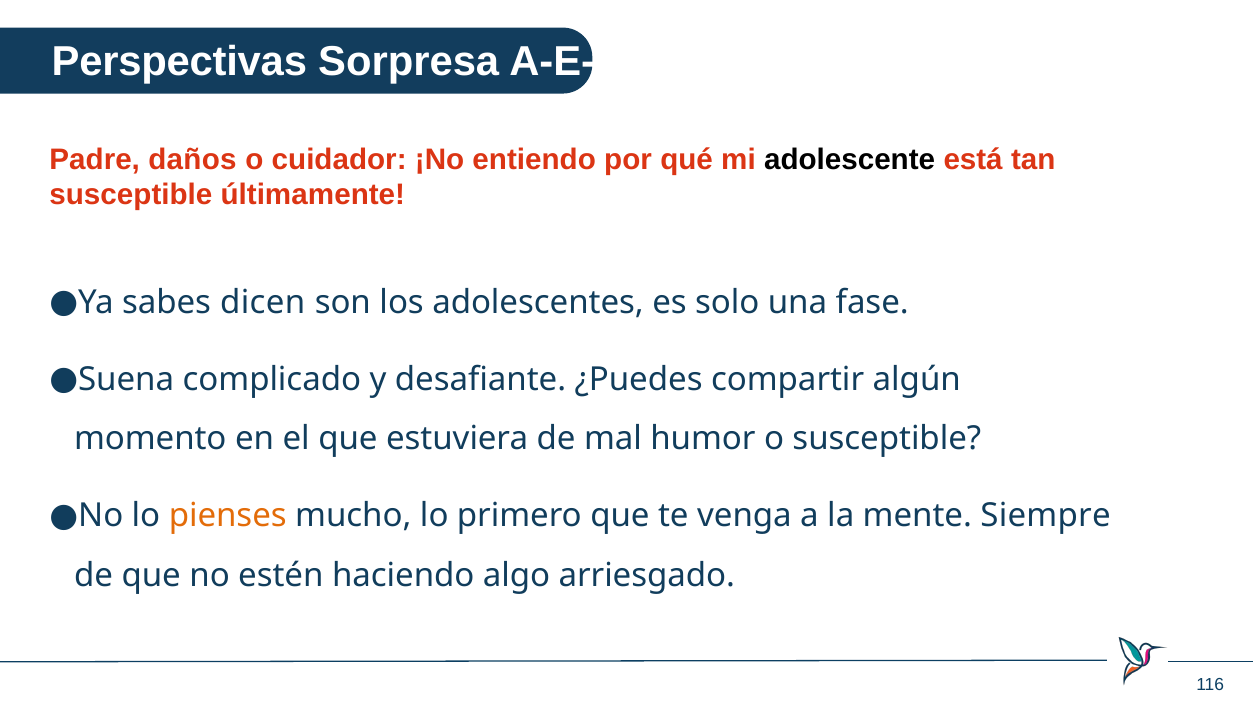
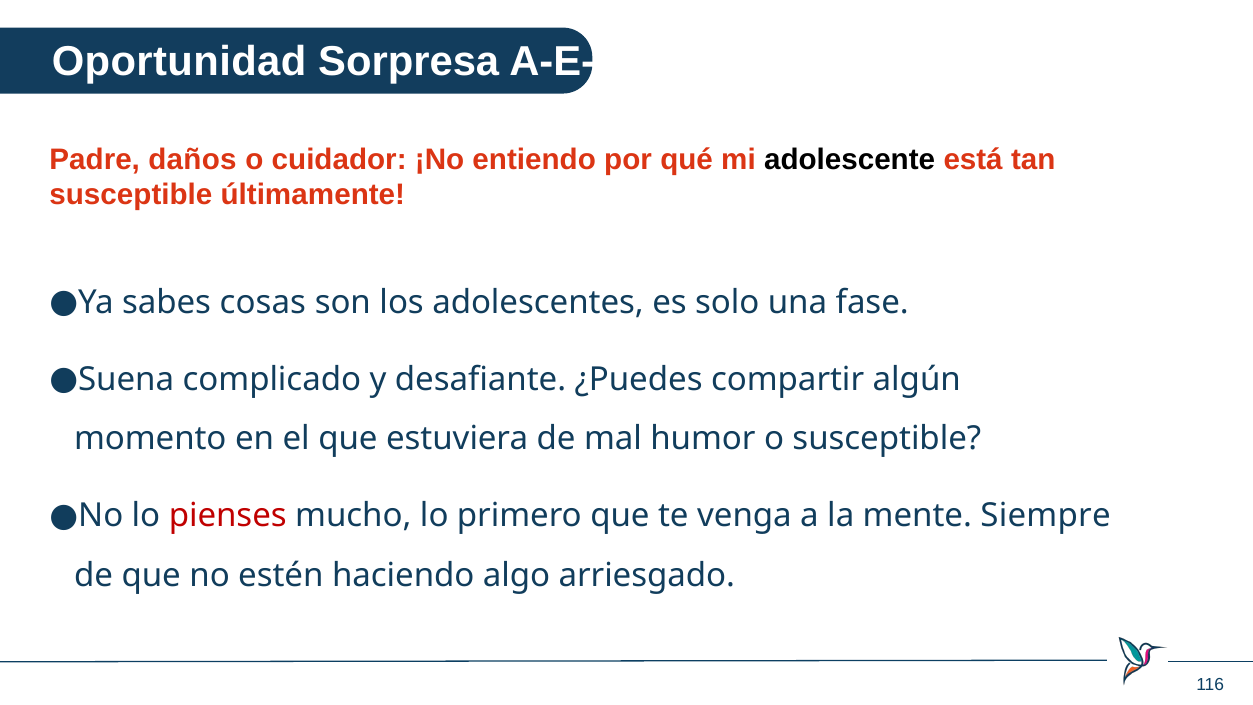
Perspectivas: Perspectivas -> Oportunidad (179, 61)
dicen: dicen -> cosas (263, 302)
pienses colour: orange -> red (228, 516)
